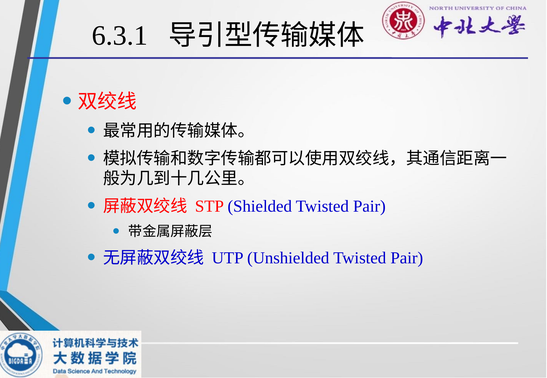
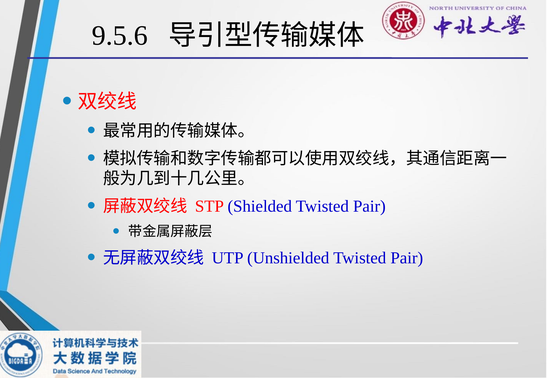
6.3.1: 6.3.1 -> 9.5.6 (120, 36)
